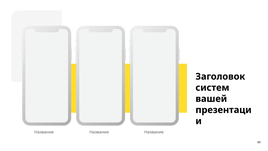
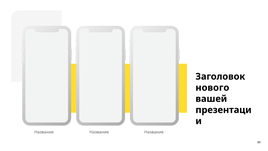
систем: систем -> нового (212, 88)
